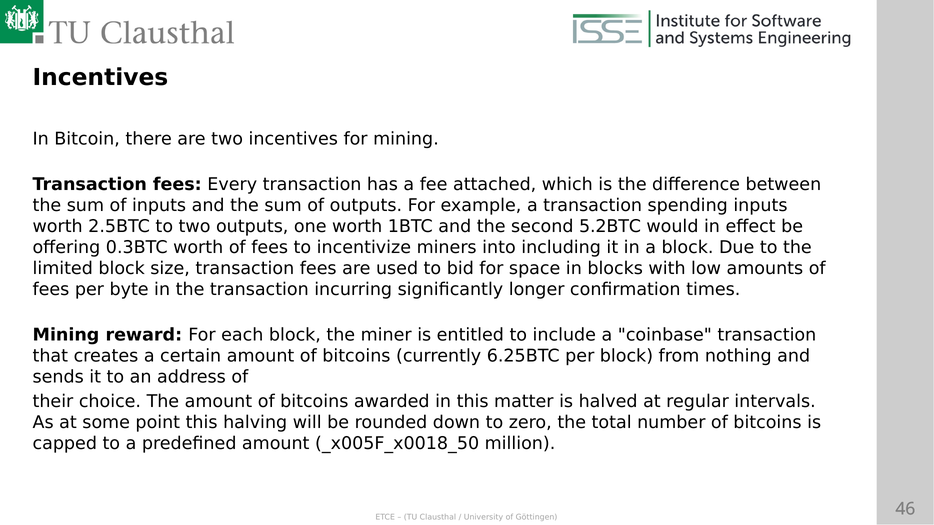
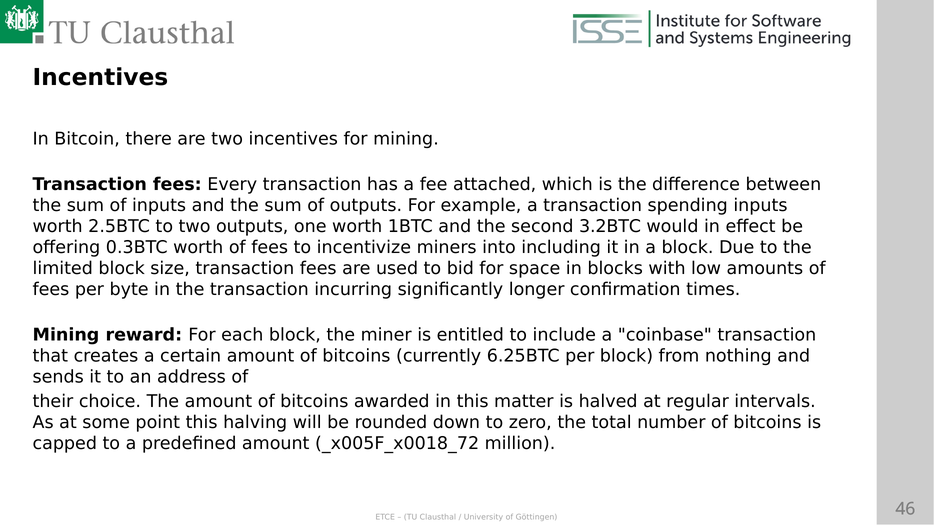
5.2BTC: 5.2BTC -> 3.2BTC (610, 226)
_x005F_x0018_50: _x005F_x0018_50 -> _x005F_x0018_72 (397, 444)
